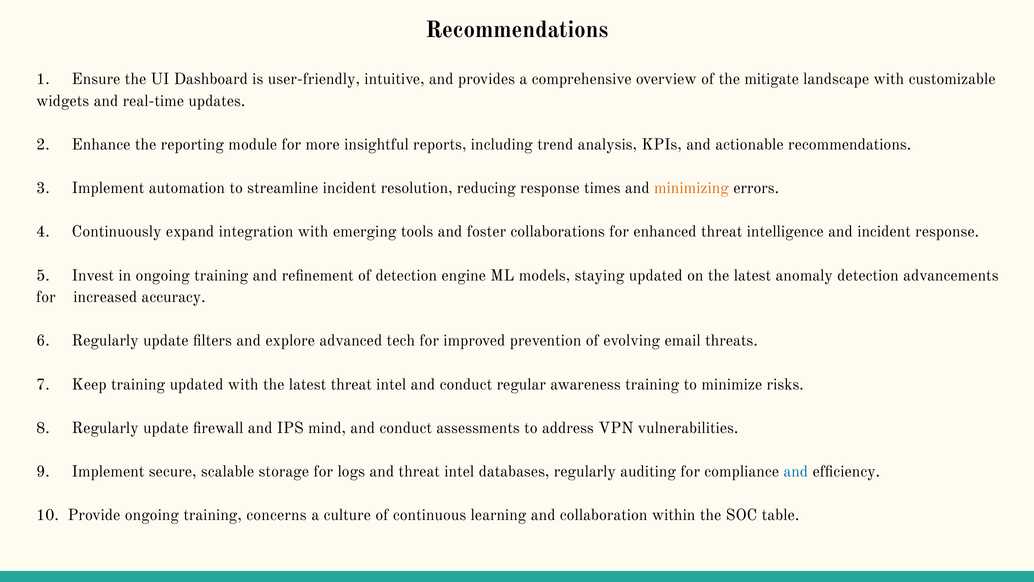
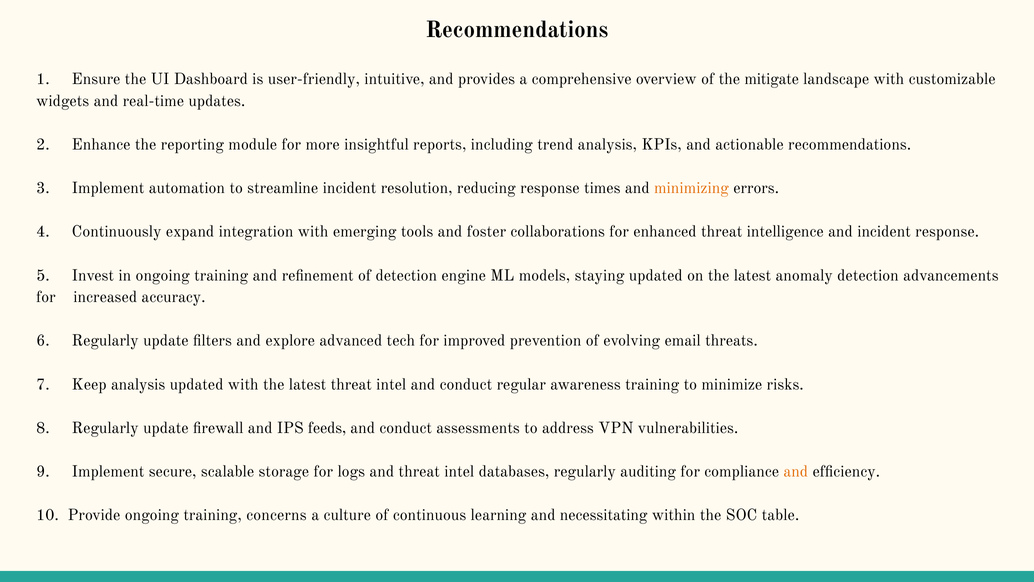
Keep training: training -> analysis (138, 384)
mind: mind -> feeds (327, 428)
and colour: blue -> orange (796, 471)
collaboration: collaboration -> necessitating (604, 515)
